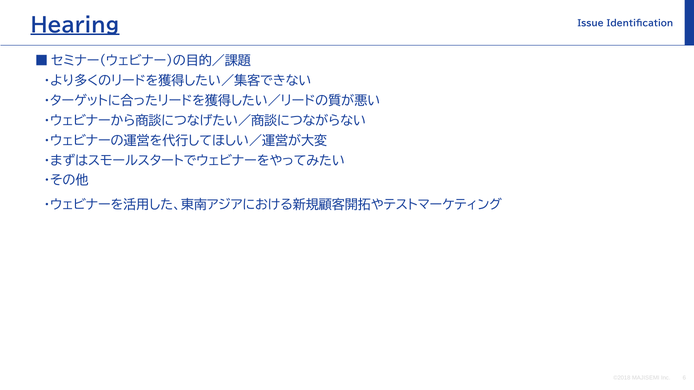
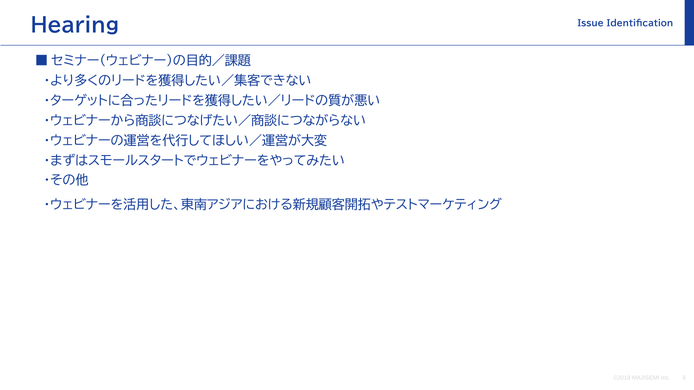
Hearing underline: present -> none (75, 26)
